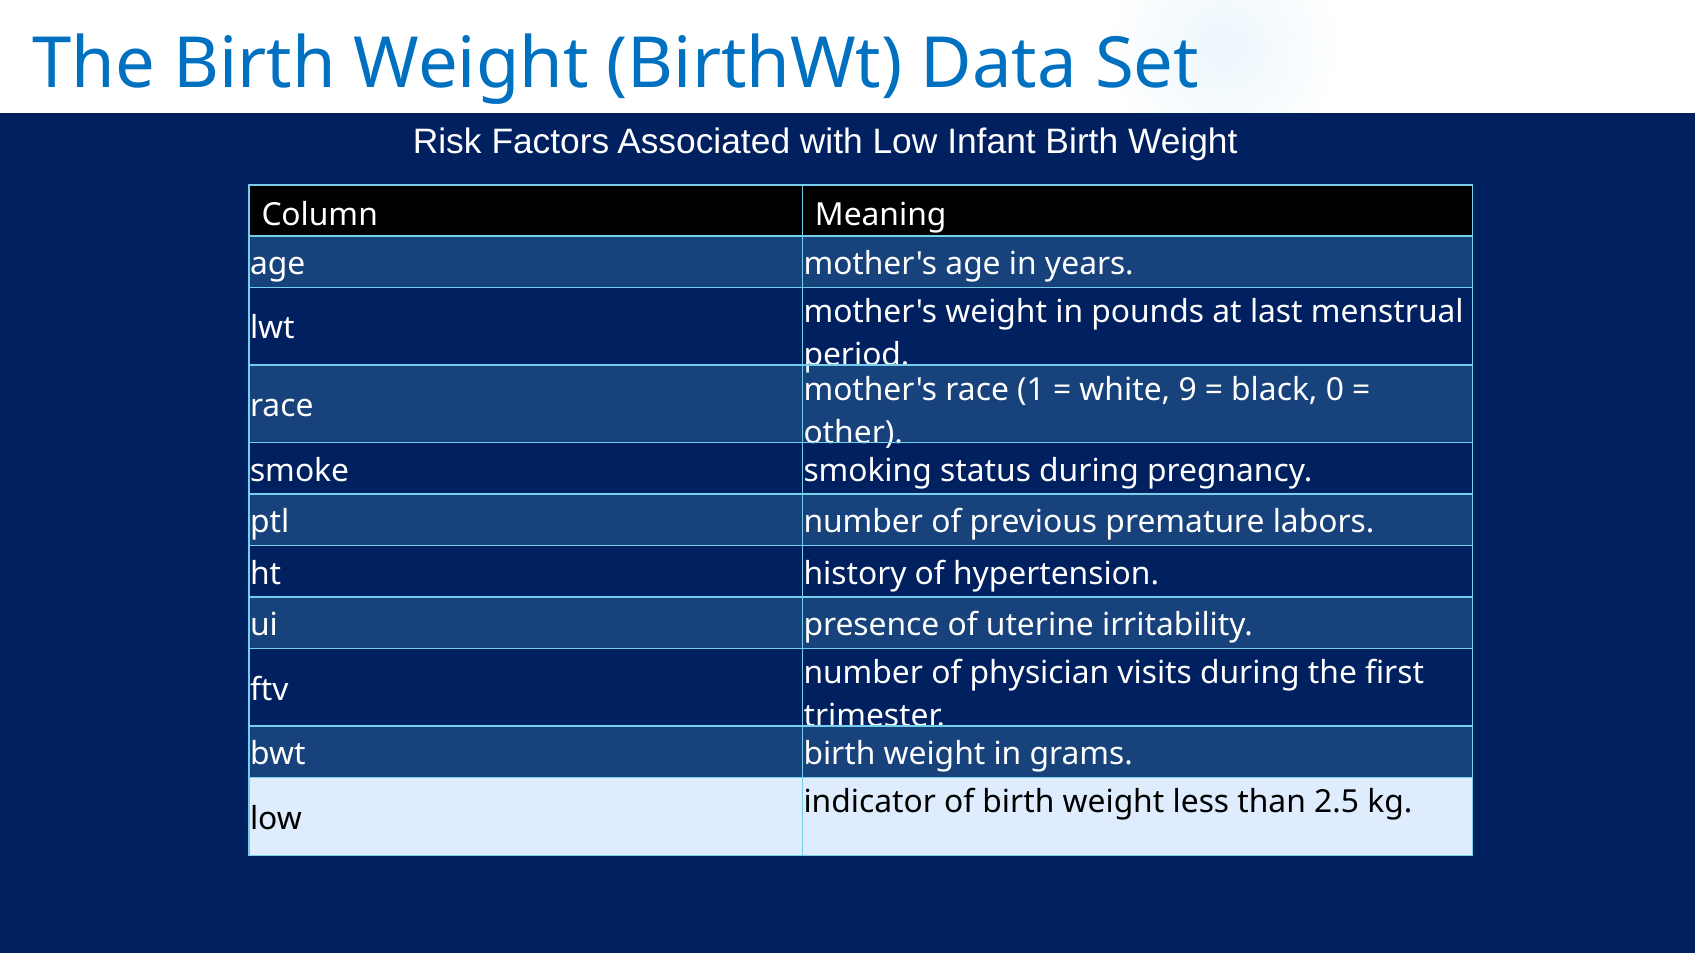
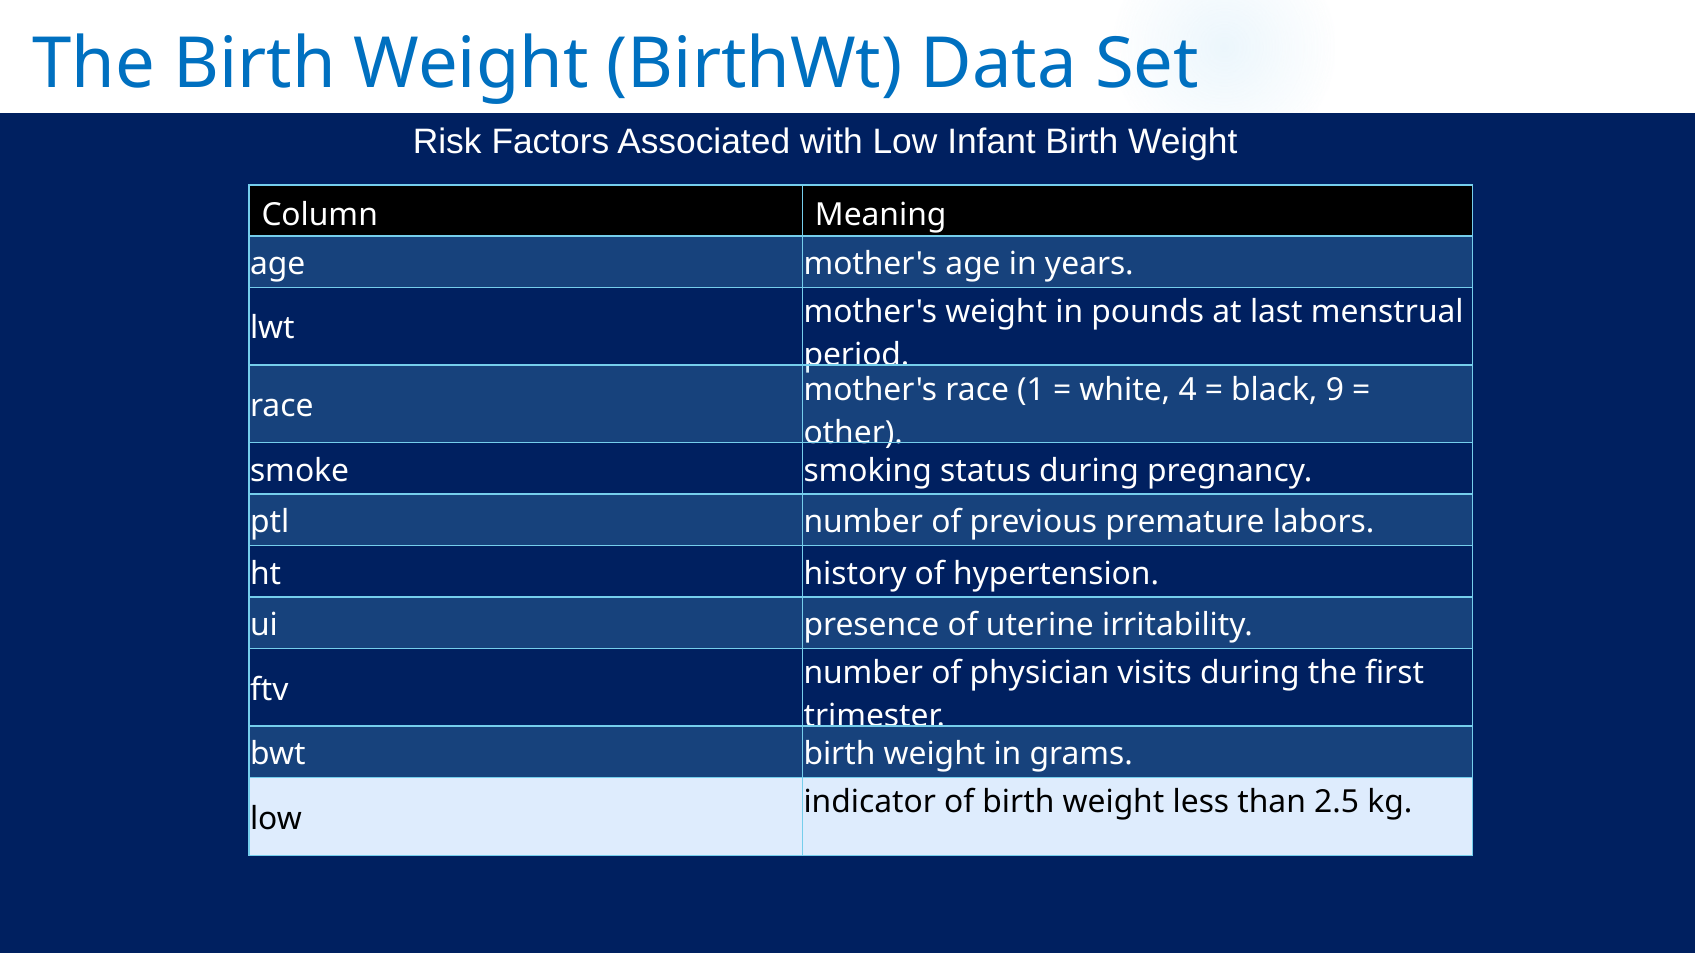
9: 9 -> 4 (1188, 390)
0: 0 -> 9 (1335, 390)
